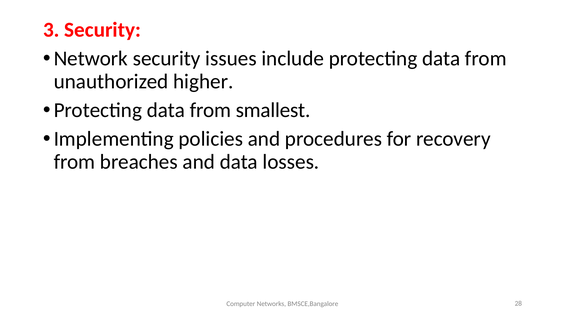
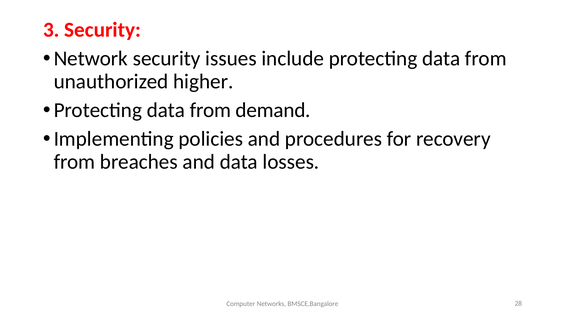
smallest: smallest -> demand (273, 110)
